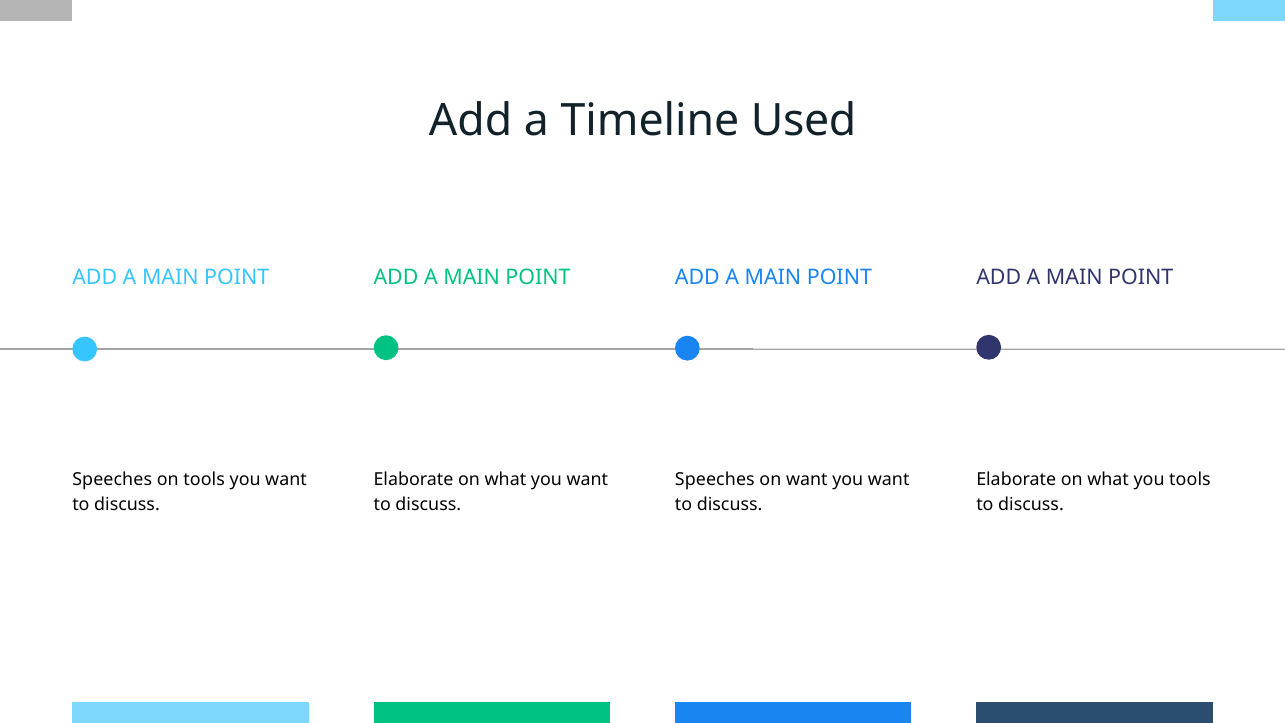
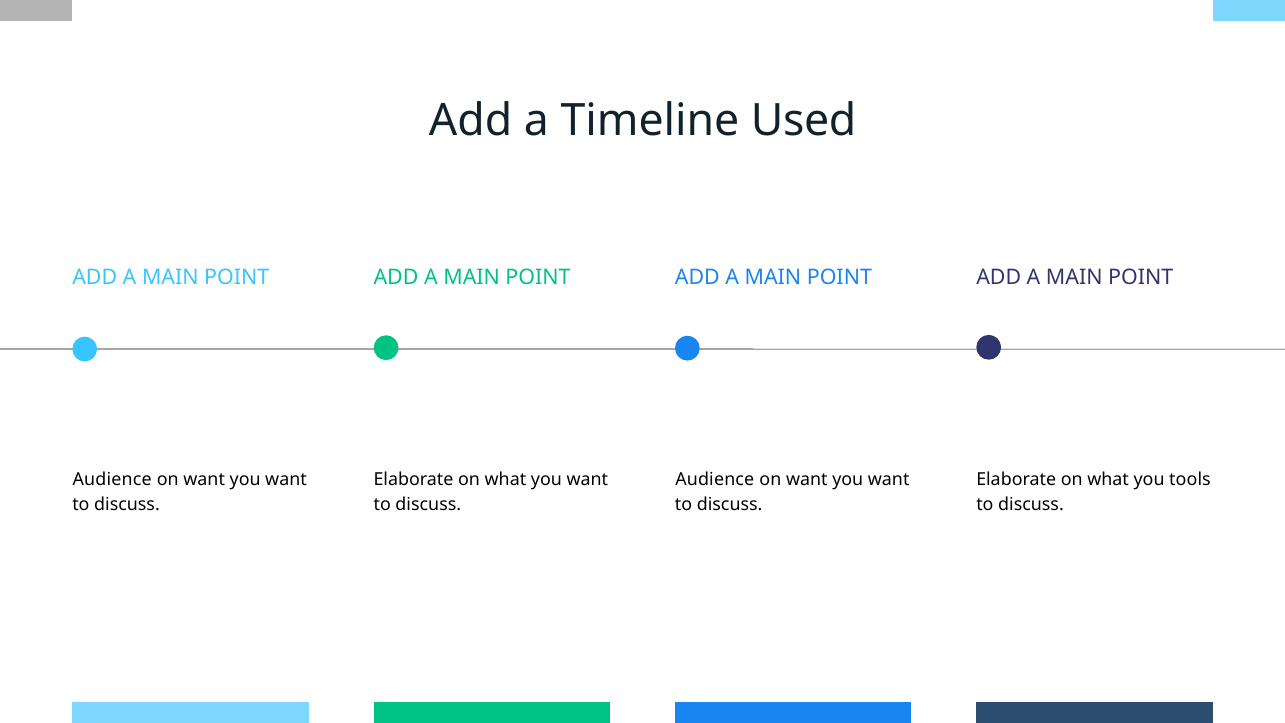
Speeches: Speeches -> Audience (112, 479)
tools: tools -> want (204, 479)
Speeches: Speeches -> Audience (715, 479)
